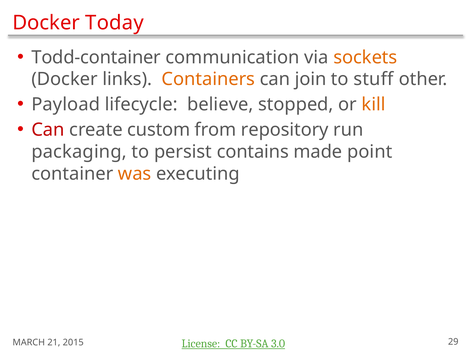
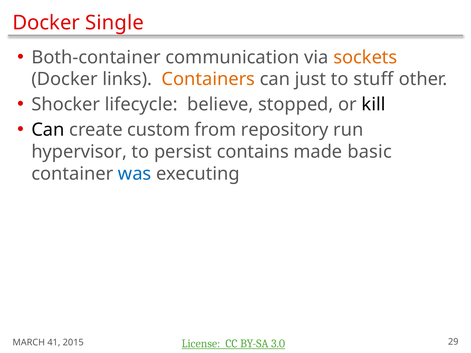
Today: Today -> Single (115, 23)
Todd-container: Todd-container -> Both-container (96, 57)
join: join -> just (311, 79)
Payload: Payload -> Shocker (66, 105)
kill colour: orange -> black (374, 105)
Can colour: red -> black (48, 130)
packaging: packaging -> hypervisor (79, 152)
point: point -> basic (370, 152)
was colour: orange -> blue (135, 174)
21: 21 -> 41 (54, 343)
